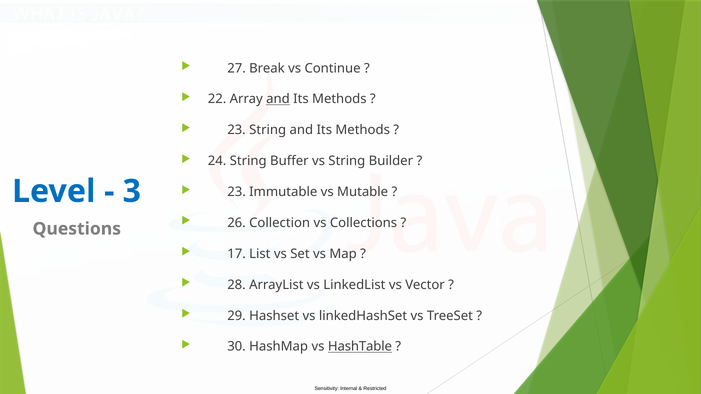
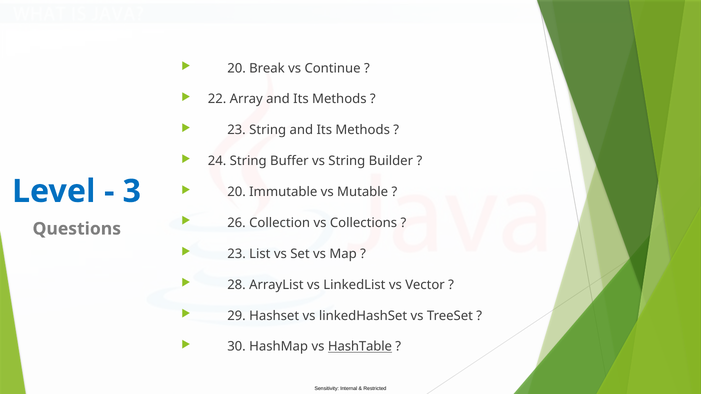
27: 27 -> 20 (237, 68)
and underline: present -> none (278, 99)
23: 23 -> 20 (237, 192)
17: 17 -> 23 (237, 254)
